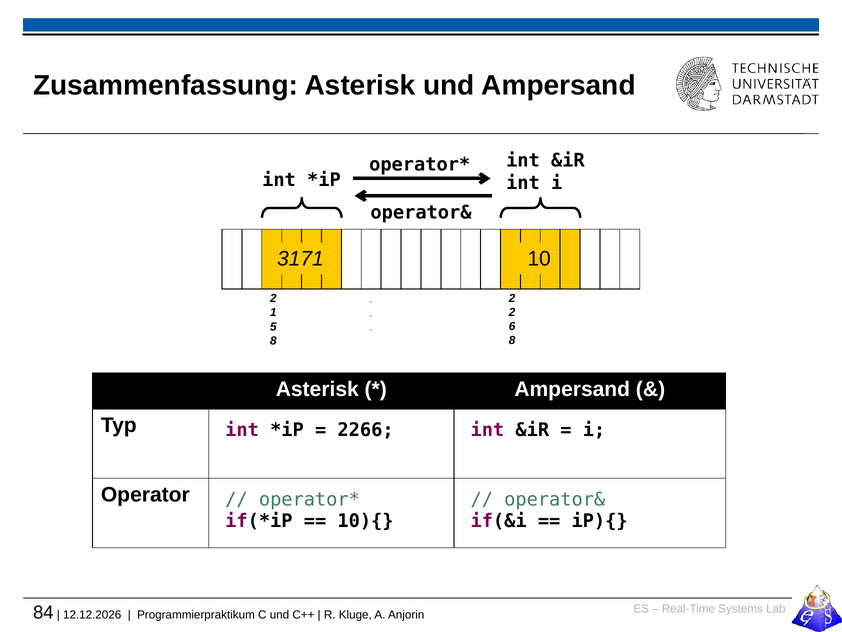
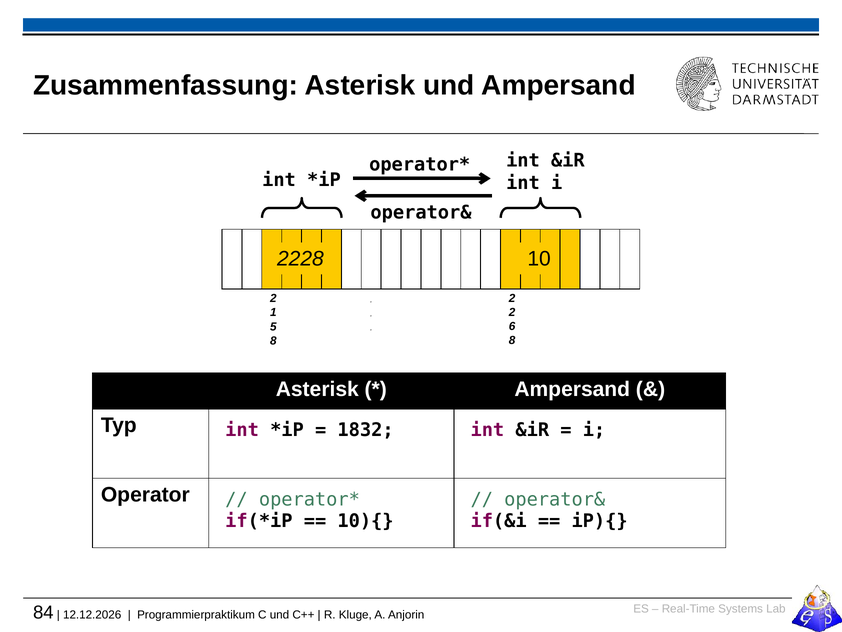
3171: 3171 -> 2228 (300, 258)
2266: 2266 -> 1832 (366, 430)
